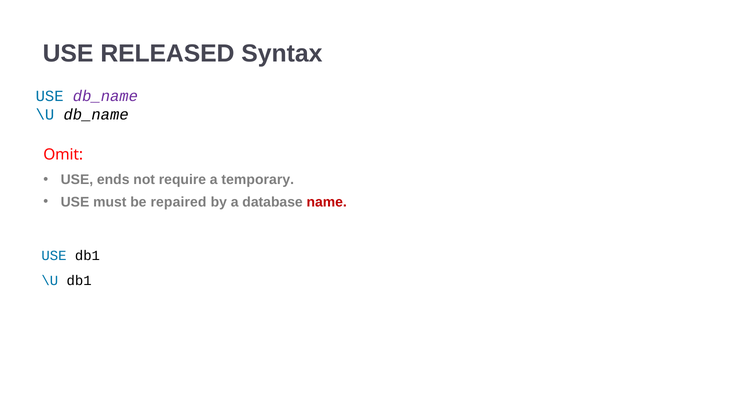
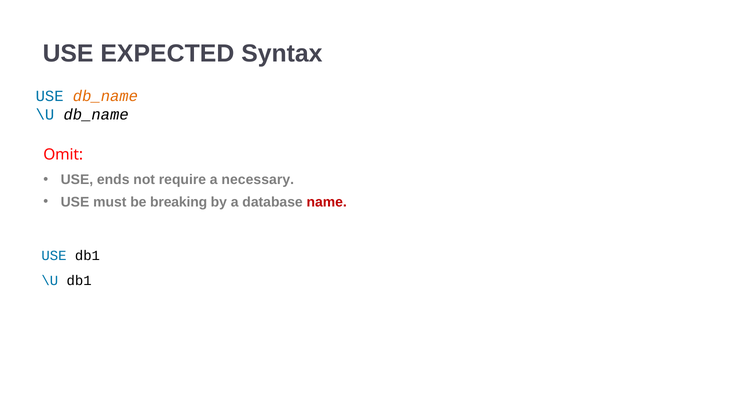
RELEASED: RELEASED -> EXPECTED (167, 54)
db_name colour: purple -> orange (105, 96)
temporary: temporary -> necessary (258, 180)
repaired: repaired -> breaking (179, 202)
